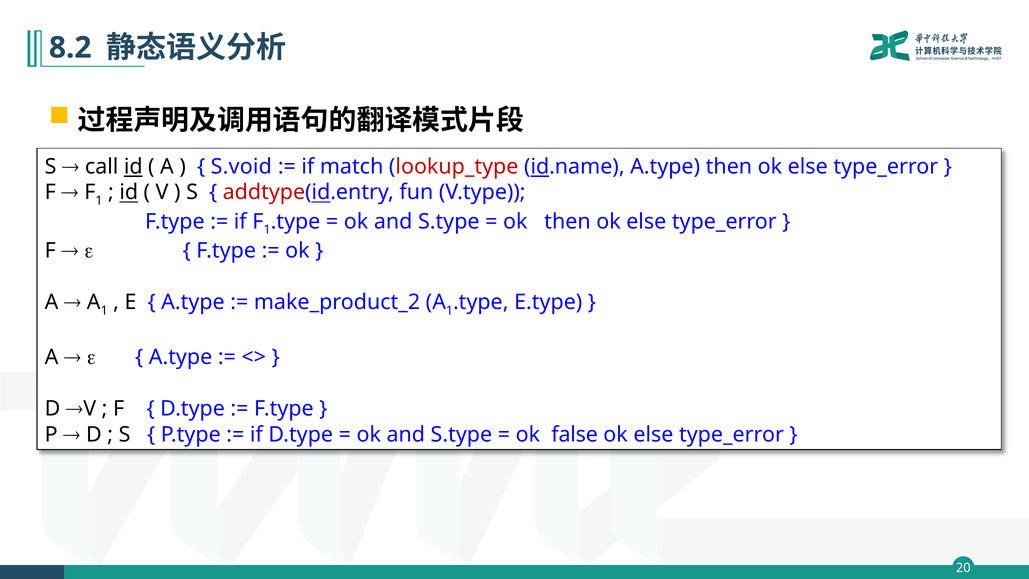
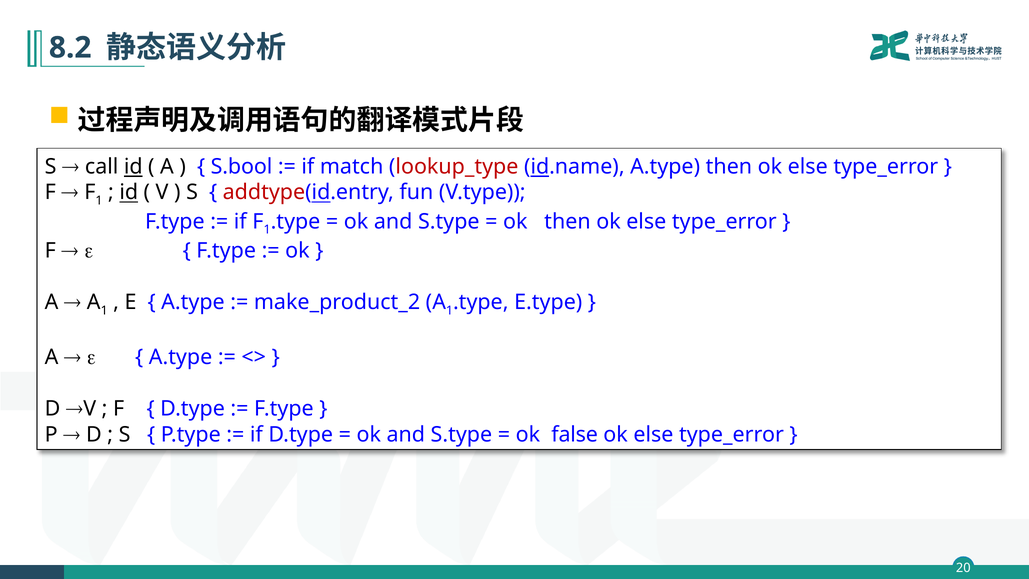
S.void: S.void -> S.bool (241, 166)
